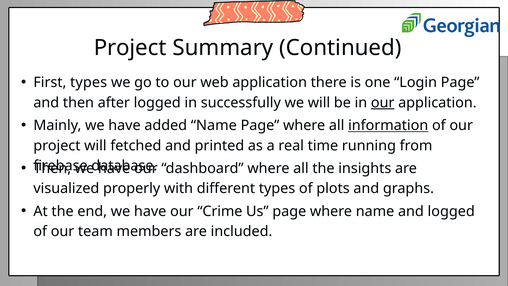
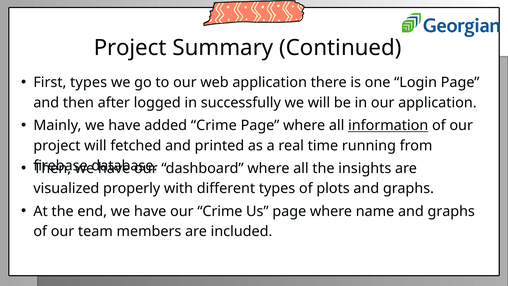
our underline: present -> none (383, 103)
added Name: Name -> Crime (214, 125)
name and logged: logged -> graphs (451, 211)
